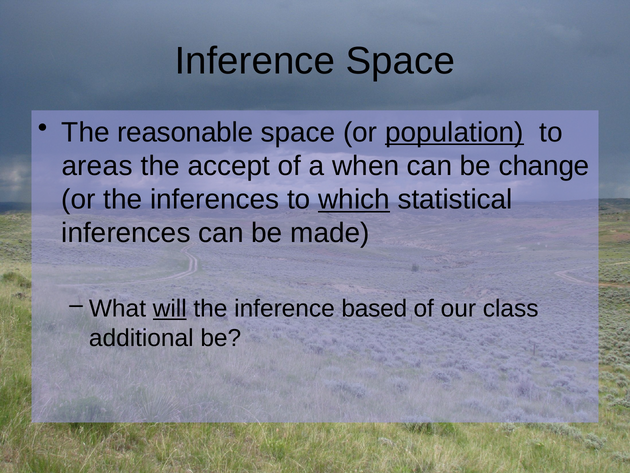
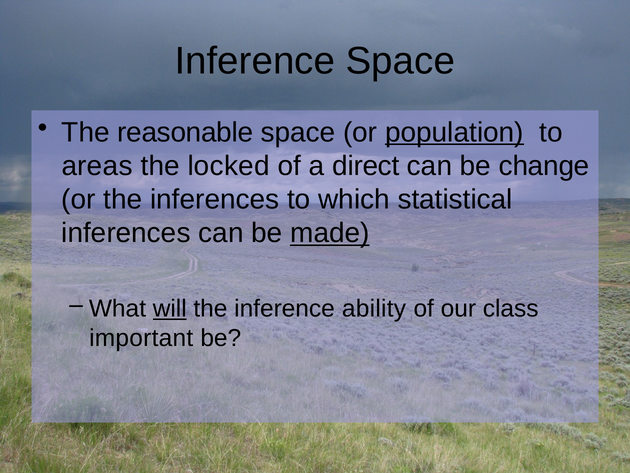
accept: accept -> locked (229, 166)
when: when -> direct (366, 166)
which underline: present -> none (354, 199)
made underline: none -> present (330, 233)
based: based -> ability (374, 308)
additional: additional -> important (141, 338)
